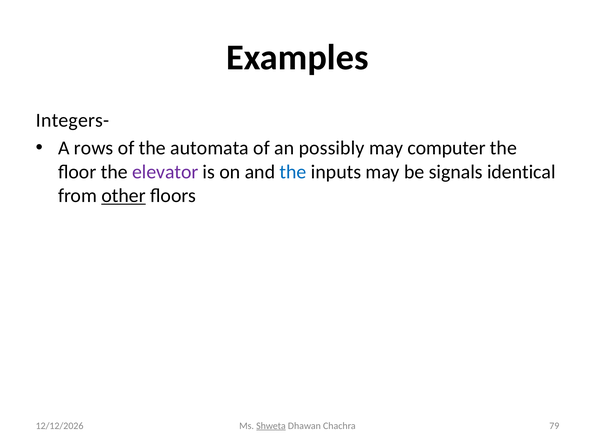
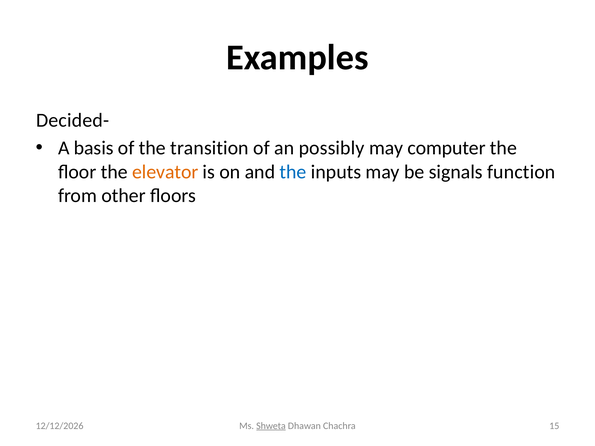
Integers-: Integers- -> Decided- (73, 120)
rows: rows -> basis (94, 148)
automata: automata -> transition (210, 148)
elevator colour: purple -> orange (165, 172)
identical: identical -> function (521, 172)
other underline: present -> none (124, 196)
79: 79 -> 15 (554, 426)
